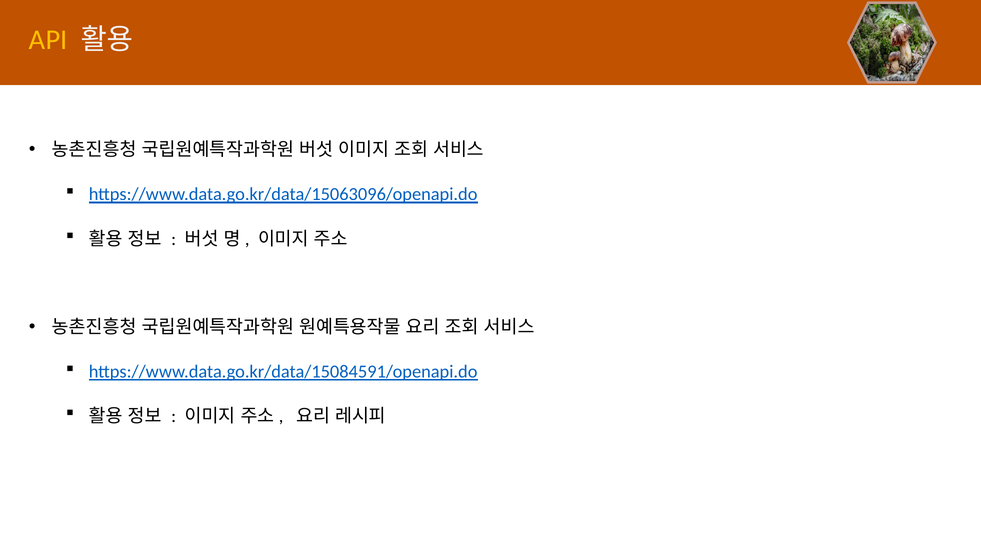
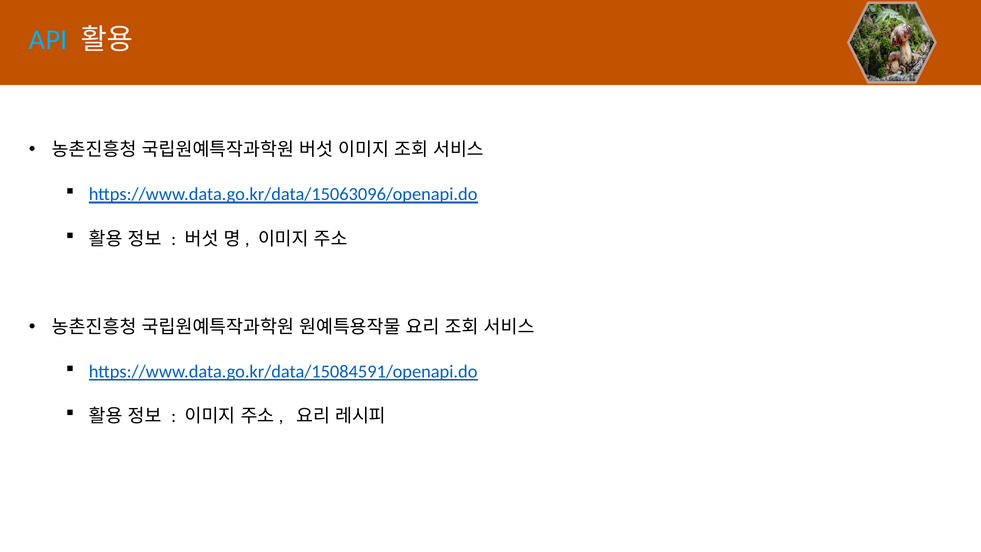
API colour: yellow -> light blue (48, 40)
